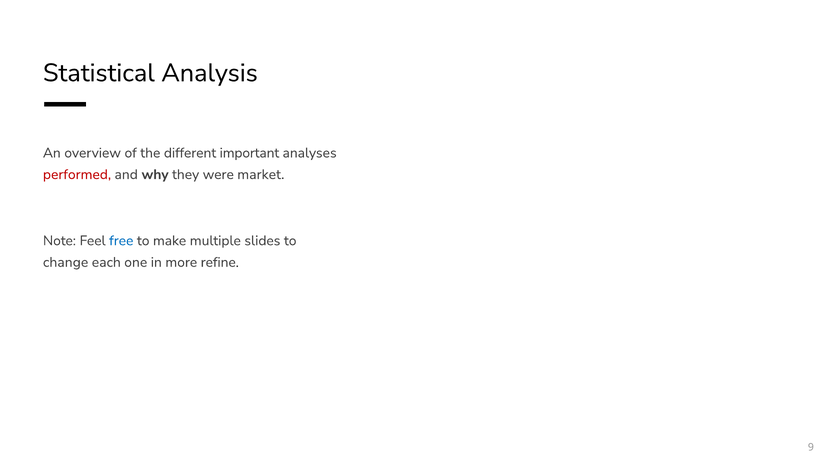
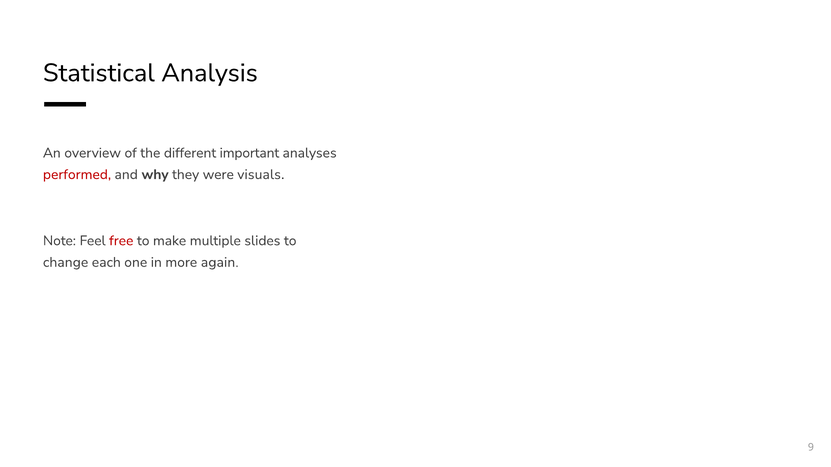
market: market -> visuals (261, 175)
free colour: blue -> red (121, 241)
refine: refine -> again (220, 262)
